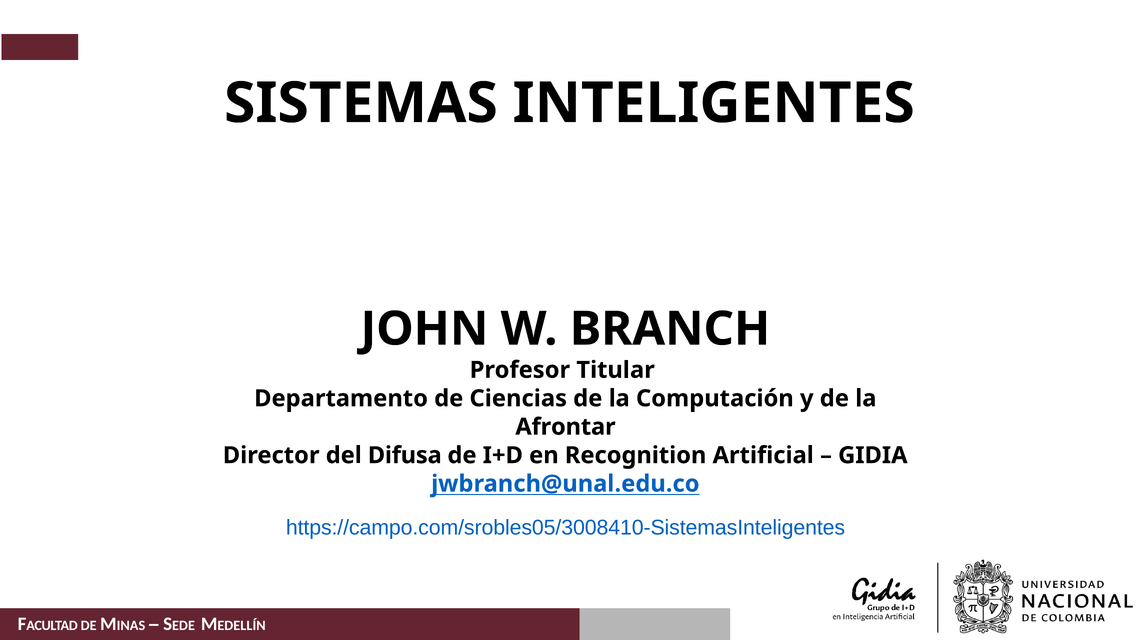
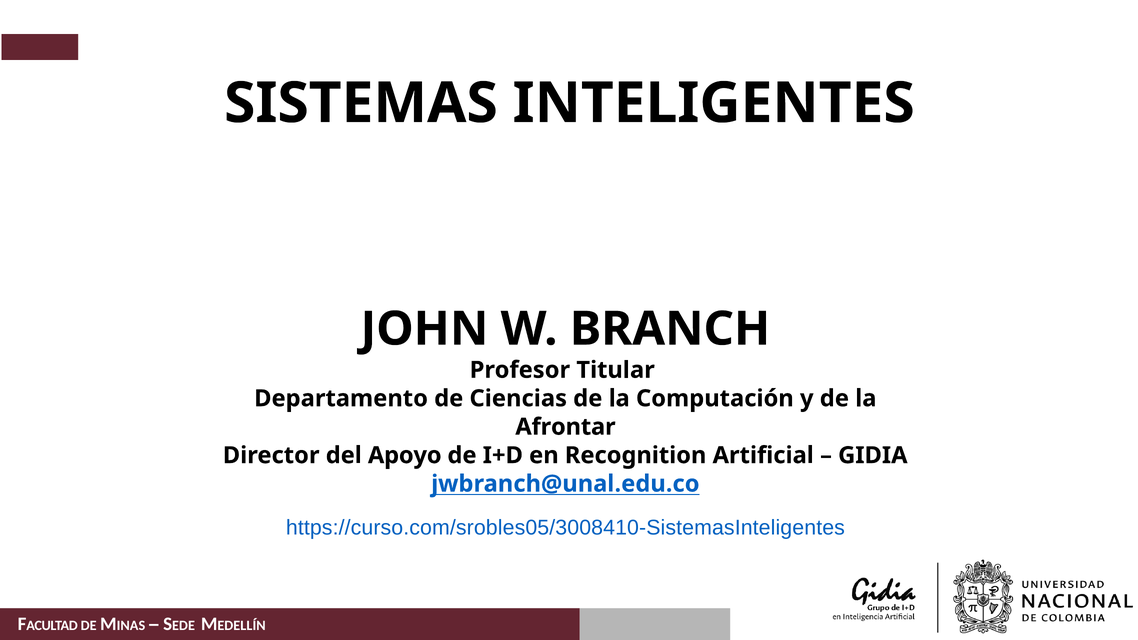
Difusa: Difusa -> Apoyo (405, 455)
https://campo.com/srobles05/3008410-SistemasInteligentes: https://campo.com/srobles05/3008410-SistemasInteligentes -> https://curso.com/srobles05/3008410-SistemasInteligentes (565, 528)
